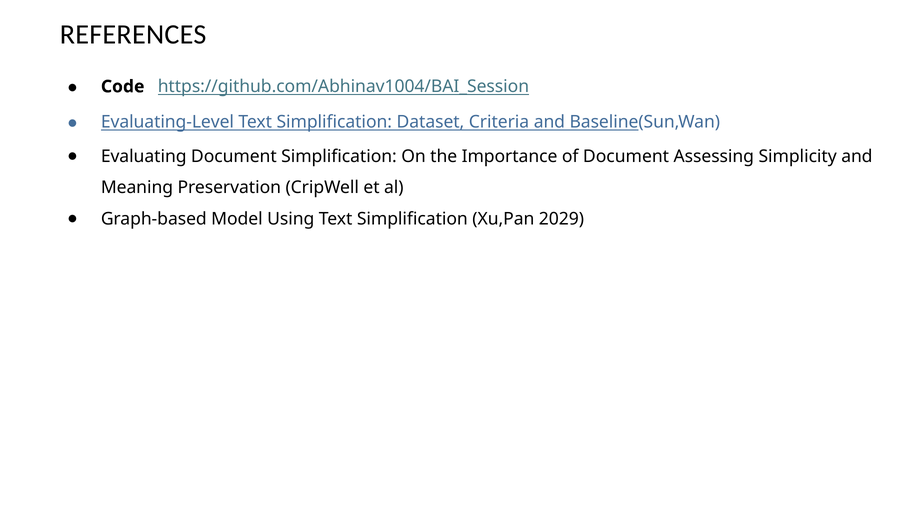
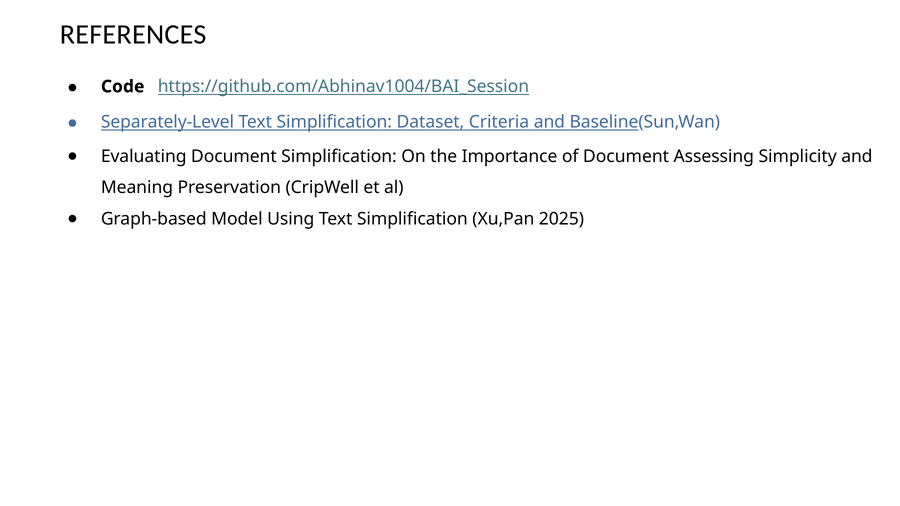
Evaluating-Level: Evaluating-Level -> Separately-Level (167, 122)
2029: 2029 -> 2025 (561, 219)
